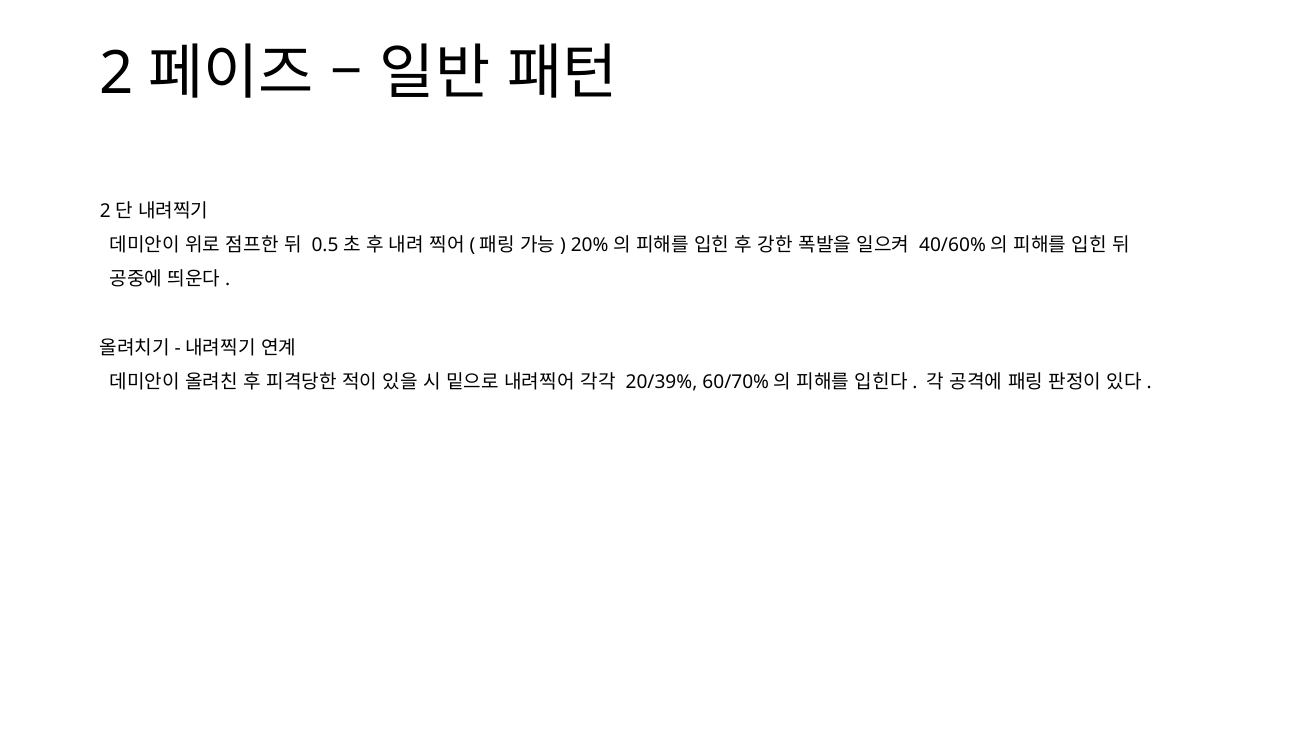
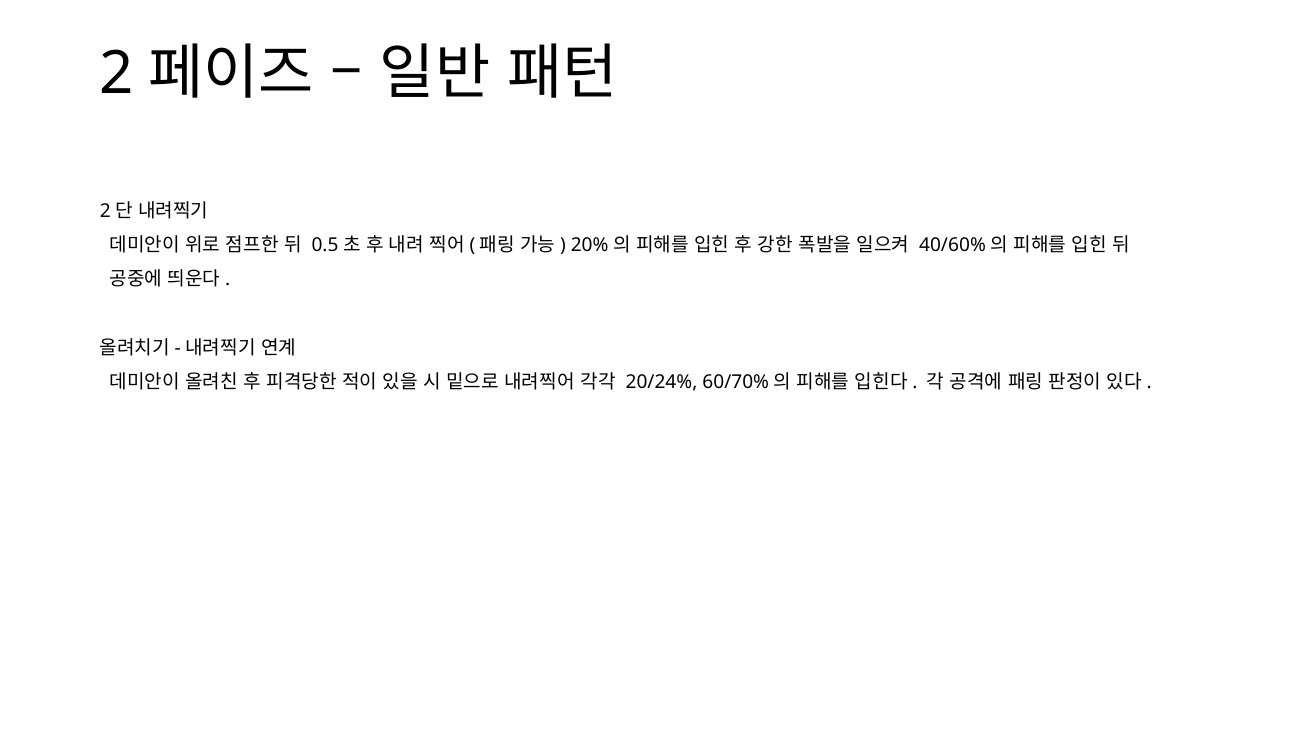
20/39%: 20/39% -> 20/24% (662, 383)
